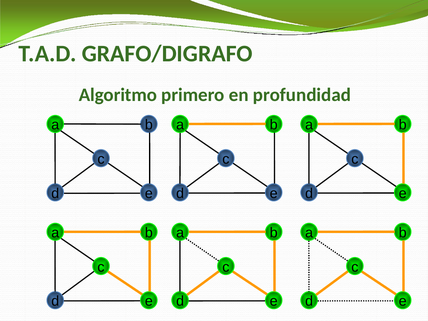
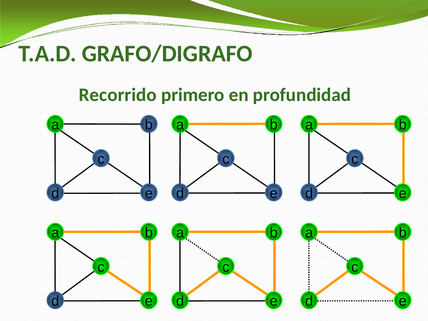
Algoritmo: Algoritmo -> Recorrido (118, 95)
